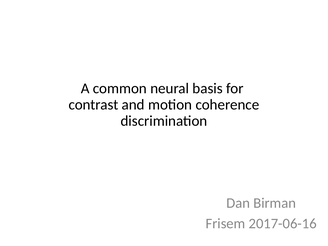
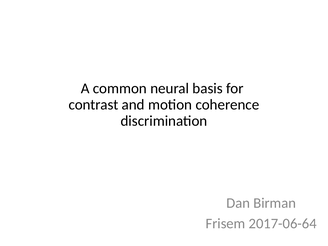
2017-06-16: 2017-06-16 -> 2017-06-64 (283, 224)
